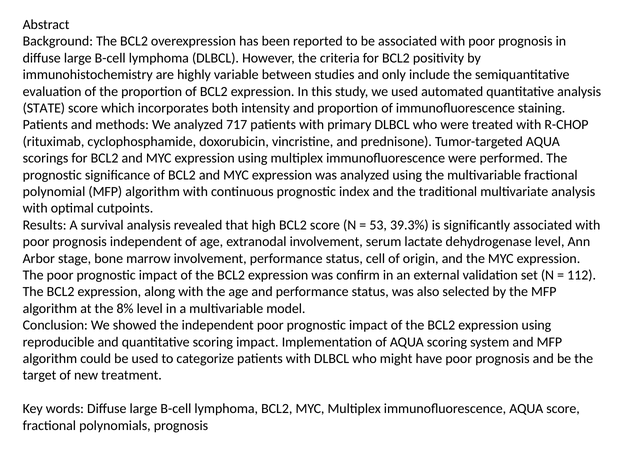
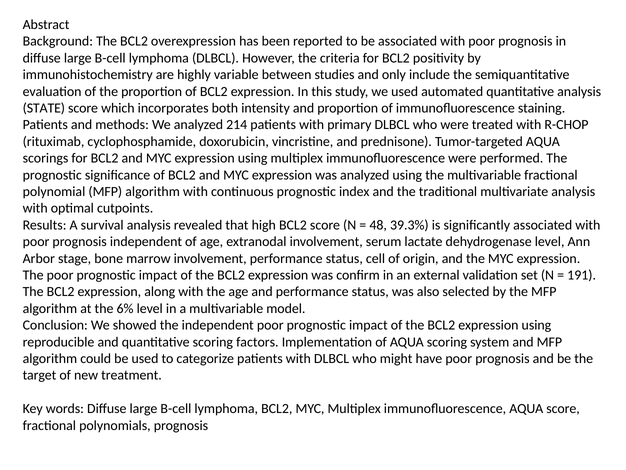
717: 717 -> 214 (237, 125)
53: 53 -> 48 (378, 225)
112: 112 -> 191 (582, 275)
8%: 8% -> 6% (125, 308)
scoring impact: impact -> factors (257, 342)
